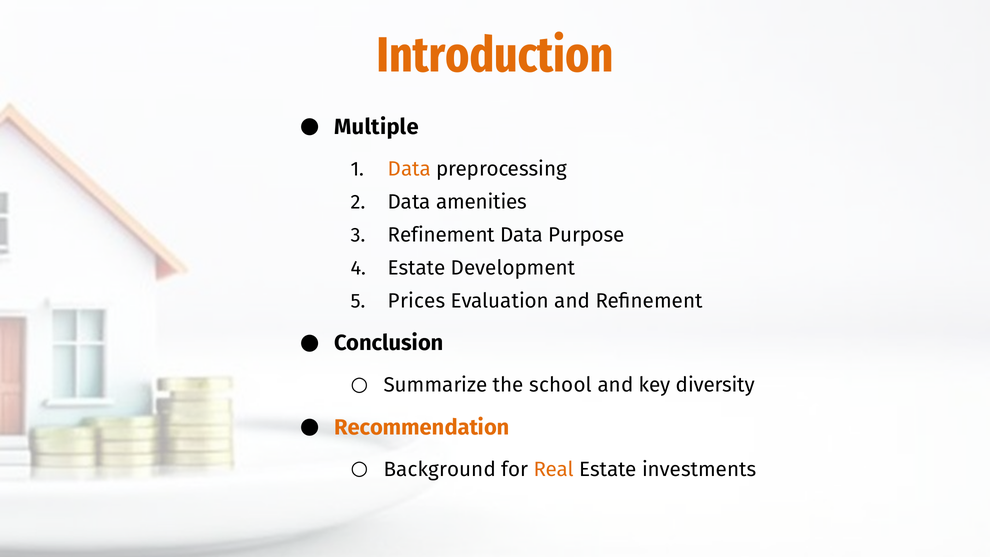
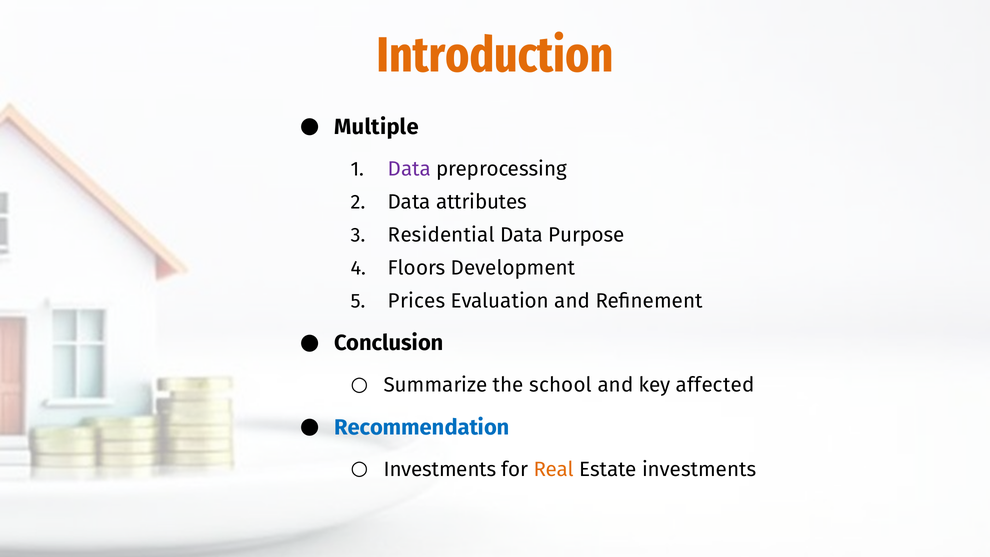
Data colour: orange -> purple (409, 169)
amenities: amenities -> attributes (481, 202)
Refinement: Refinement -> Residential (441, 235)
Estate: Estate -> Floors (417, 268)
diversity: diversity -> affected (715, 385)
Recommendation colour: orange -> blue (422, 427)
Background: Background -> Investments (440, 469)
